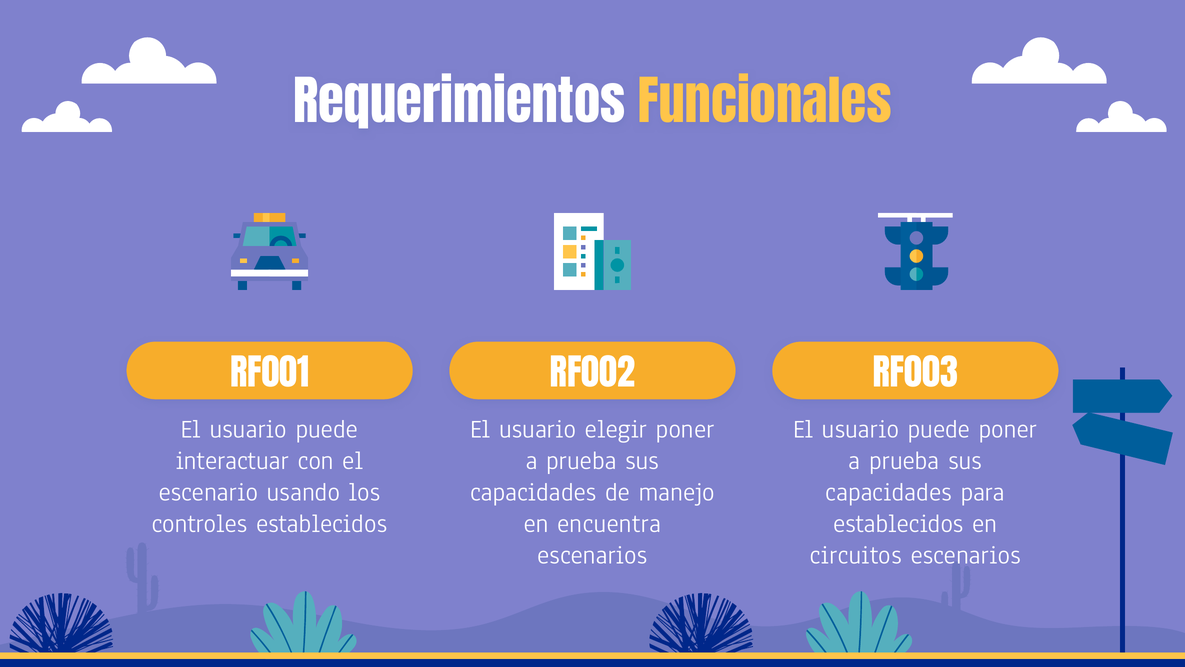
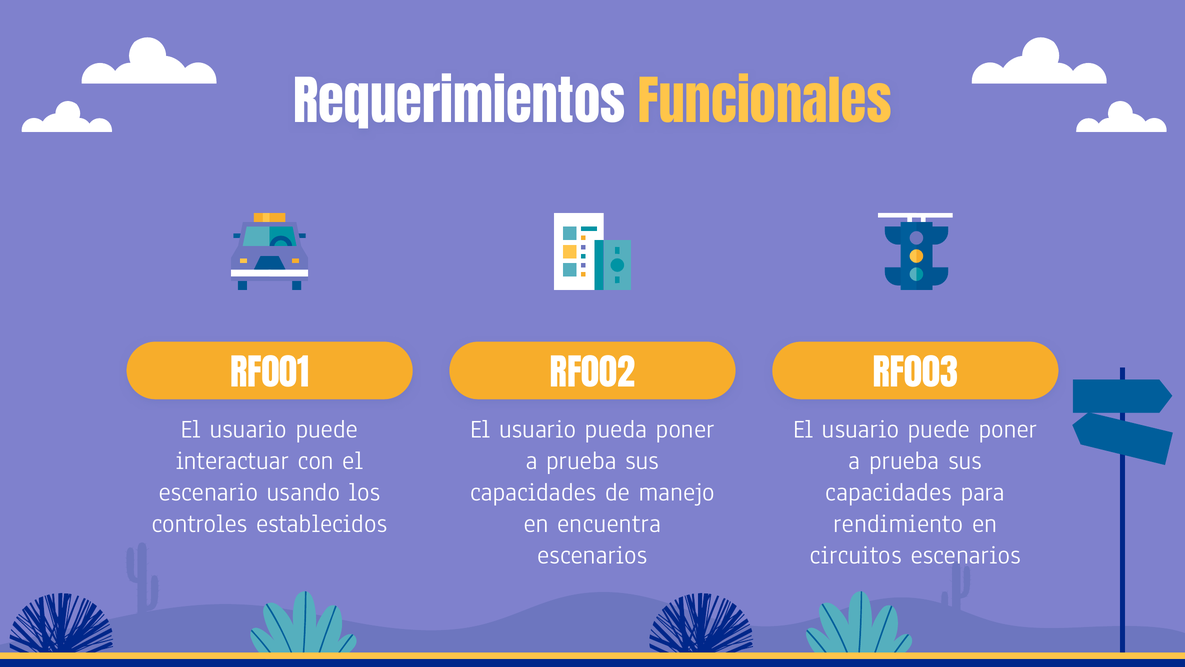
elegir: elegir -> pueda (616, 429)
establecidos: establecidos -> rendimiento (898, 523)
